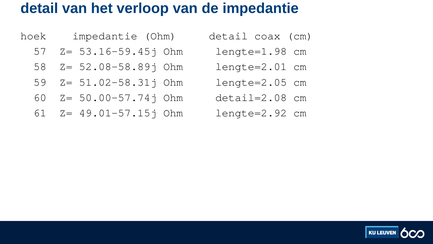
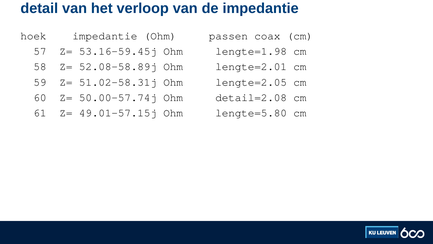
Ohm detail: detail -> passen (228, 36)
lengte=2.92: lengte=2.92 -> lengte=5.80 (251, 113)
